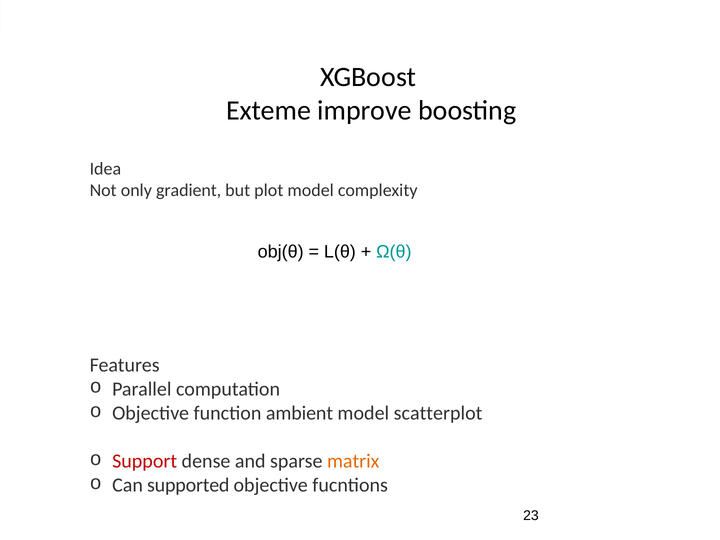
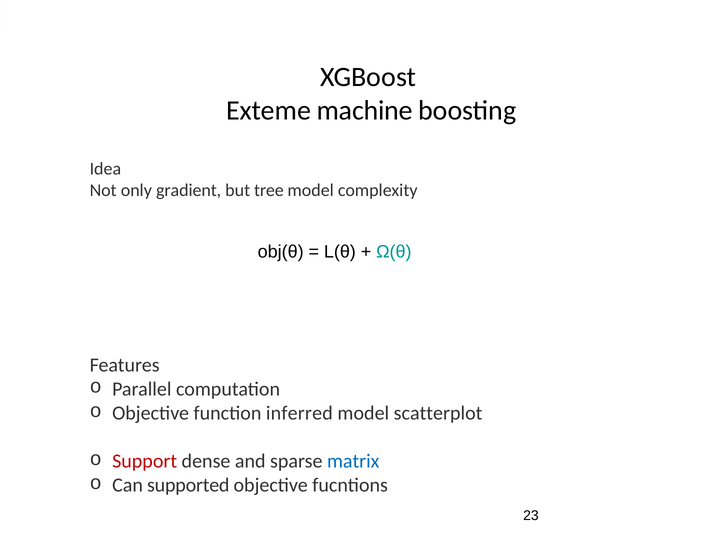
improve: improve -> machine (365, 111)
plot: plot -> tree (269, 190)
ambient: ambient -> inferred (299, 413)
matrix colour: orange -> blue (353, 461)
